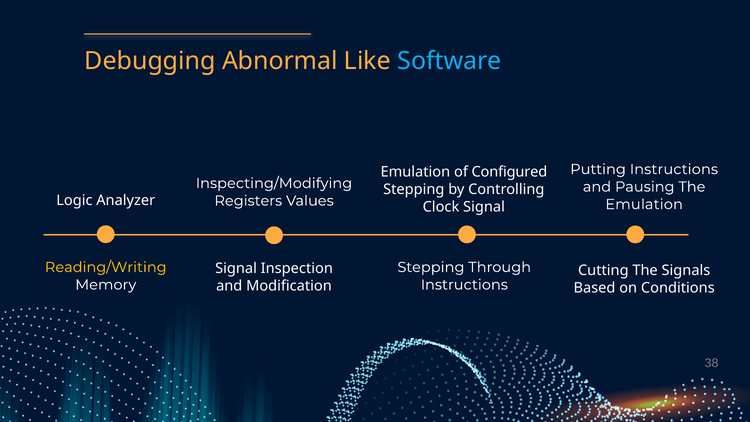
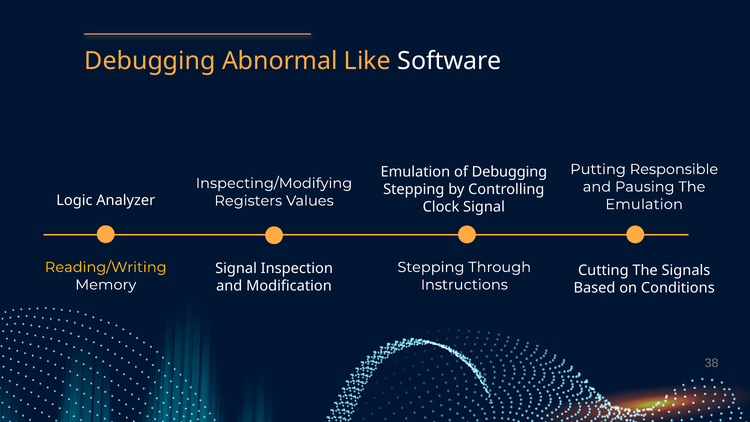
Software colour: light blue -> white (449, 61)
Putting Instructions: Instructions -> Responsible (674, 169)
of Configured: Configured -> Debugging (509, 172)
